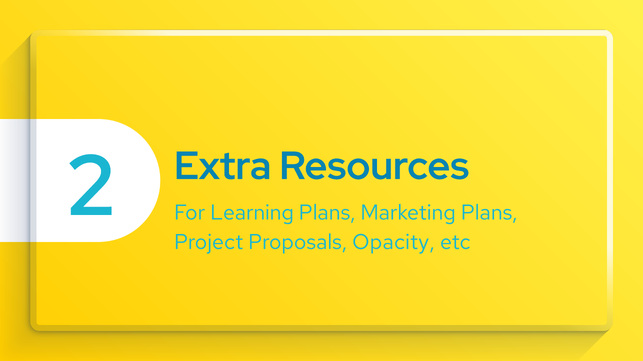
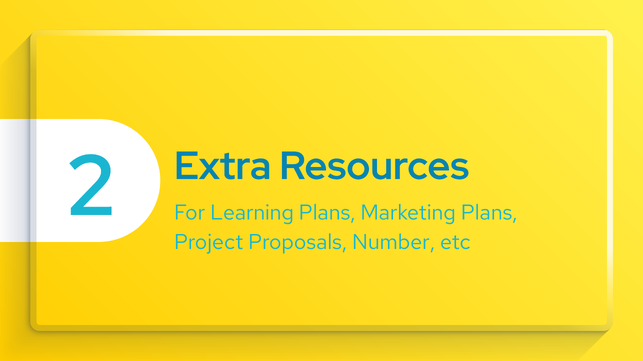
Opacity: Opacity -> Number (394, 243)
